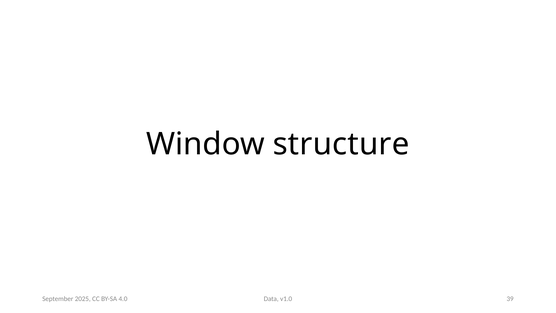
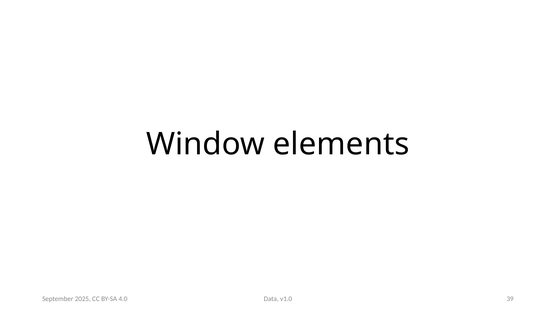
structure: structure -> elements (341, 144)
